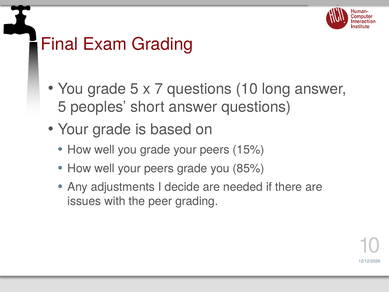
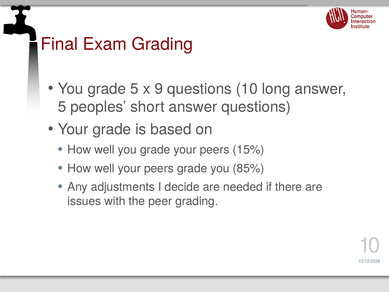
7: 7 -> 9 (159, 89)
